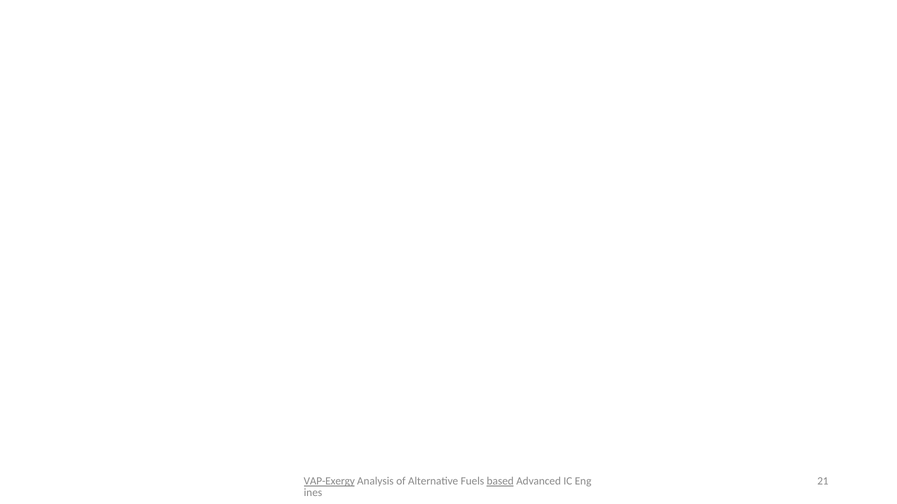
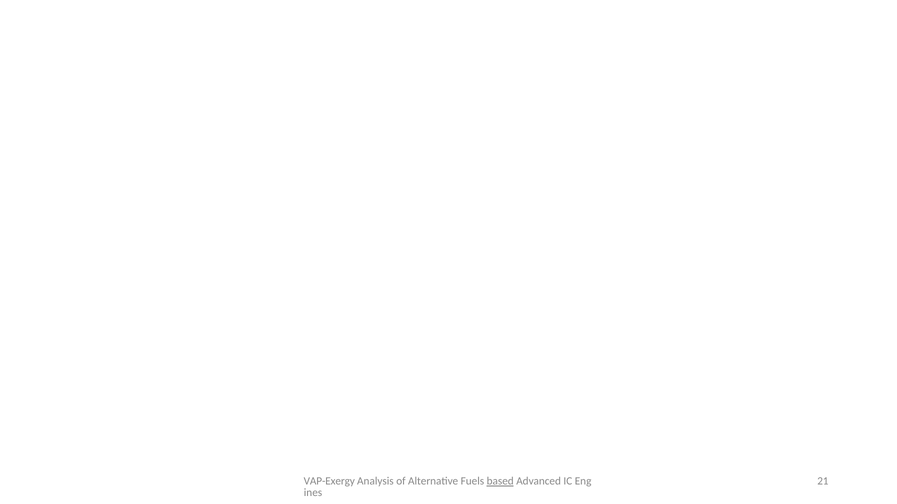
VAP-Exergy underline: present -> none (329, 482)
